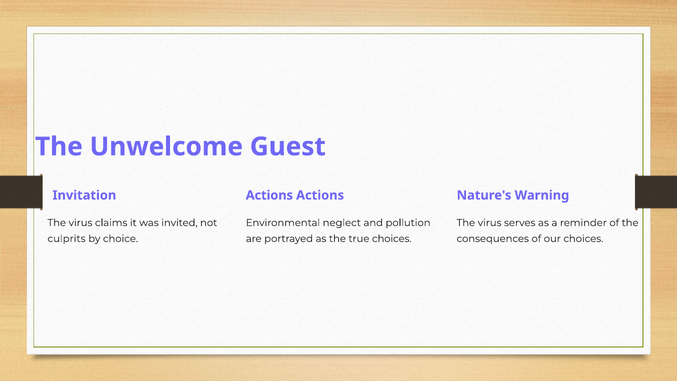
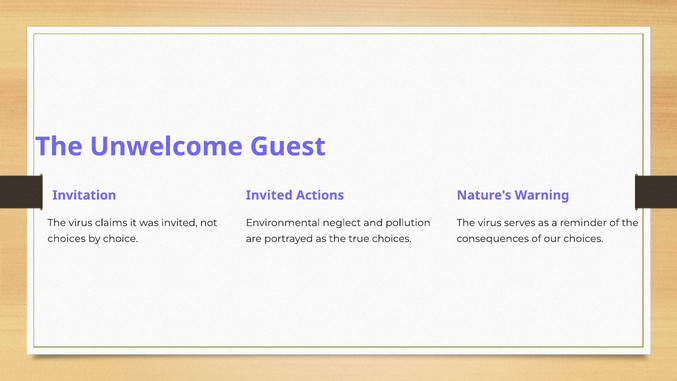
Actions: Actions -> Invited (269, 195)
culprits: culprits -> choices (67, 239)
